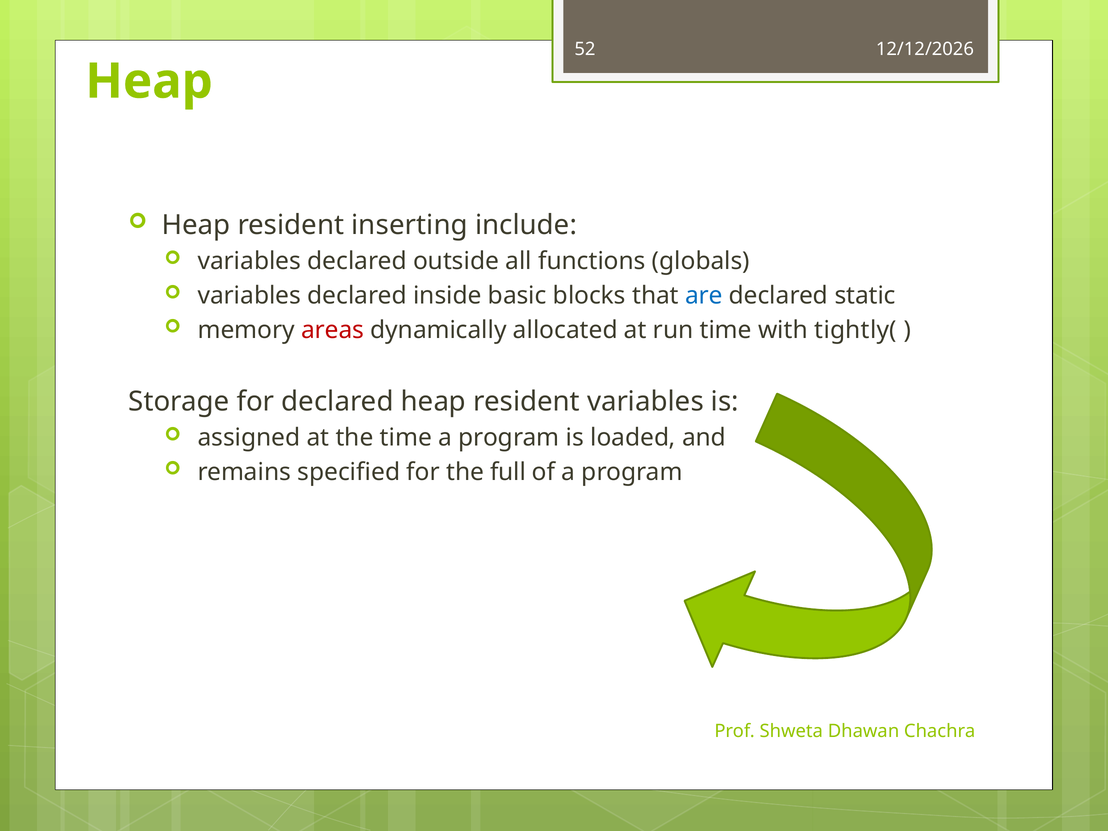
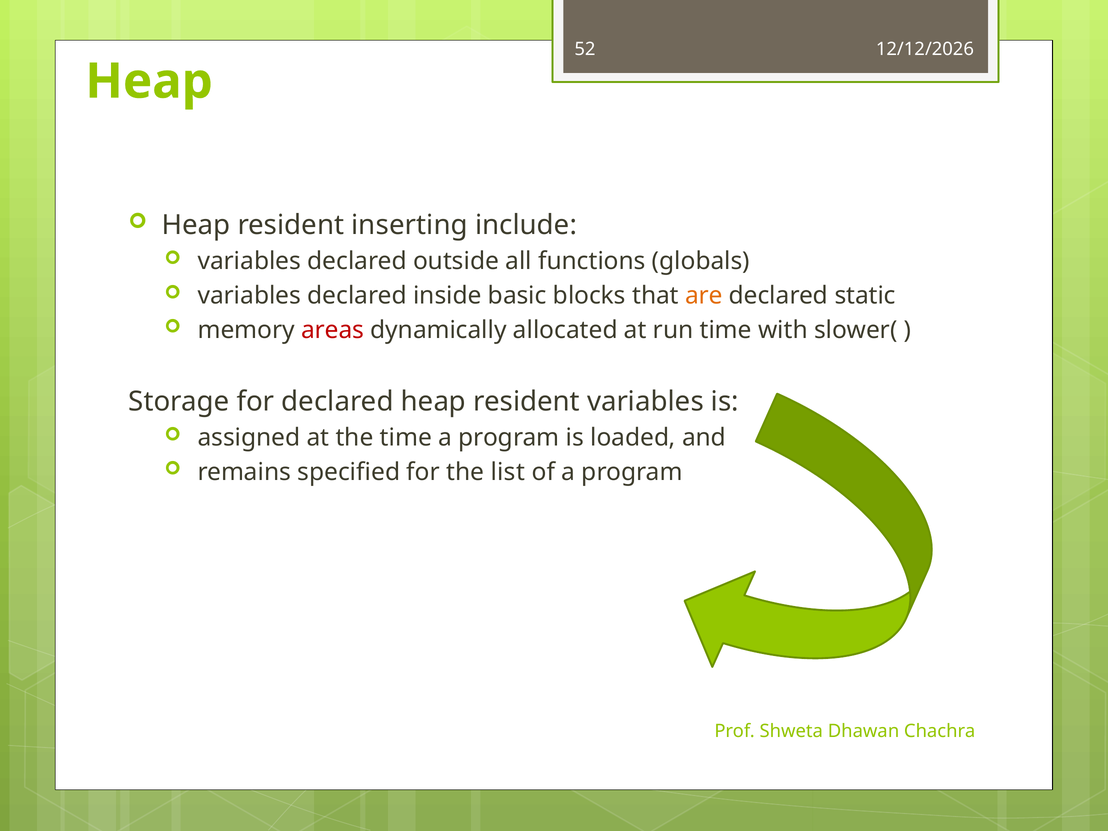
are colour: blue -> orange (704, 296)
tightly(: tightly( -> slower( (856, 330)
full: full -> list (508, 472)
